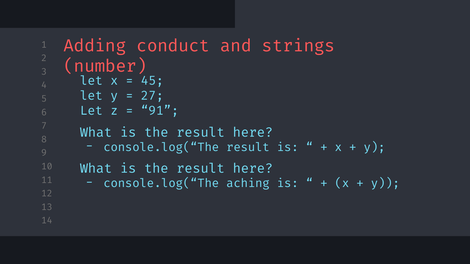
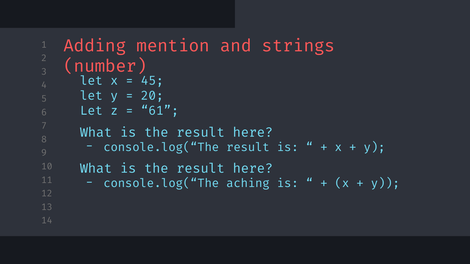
conduct: conduct -> mention (173, 46)
27: 27 -> 20 (152, 96)
91: 91 -> 61 (160, 111)
